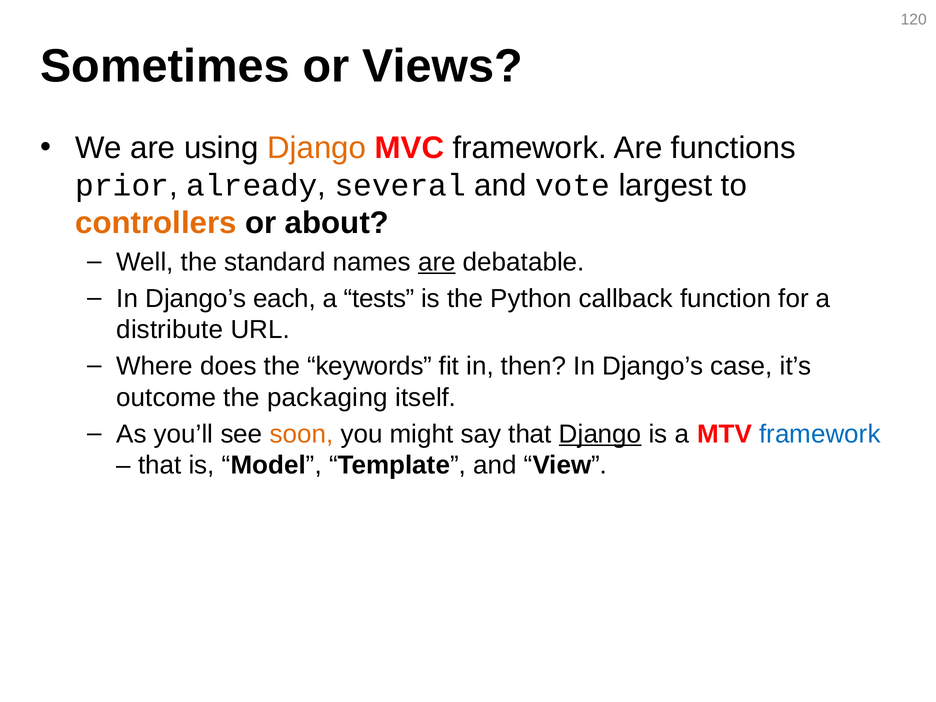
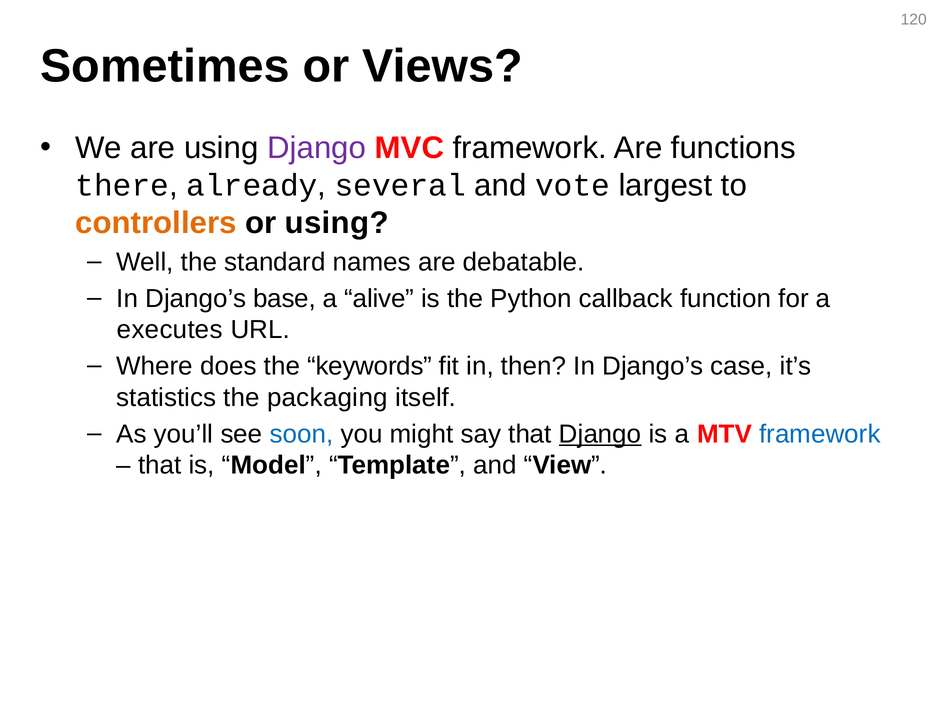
Django colour: orange -> purple (317, 148)
prior: prior -> there (122, 186)
or about: about -> using (337, 223)
are underline: present -> none (437, 262)
each: each -> base (284, 299)
tests: tests -> alive (379, 299)
distribute: distribute -> executes (170, 330)
outcome: outcome -> statistics (166, 398)
soon colour: orange -> blue (301, 434)
